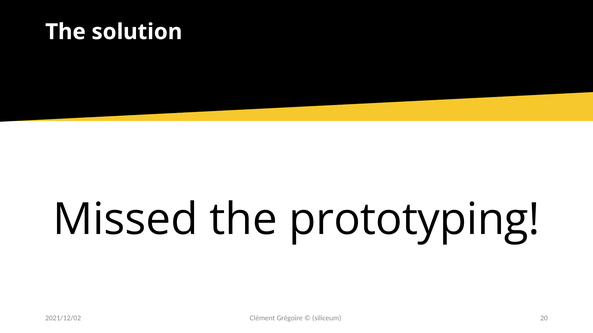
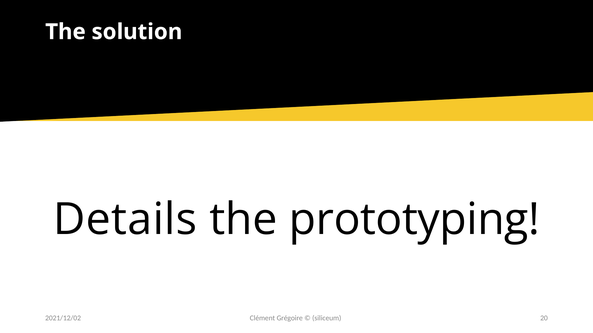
Missed: Missed -> Details (125, 220)
